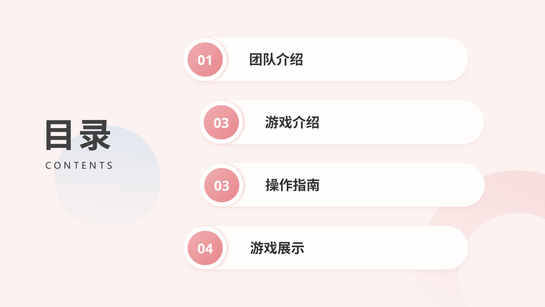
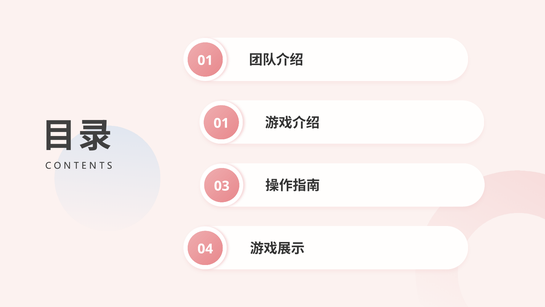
03: 03 -> 01 (221, 123)
